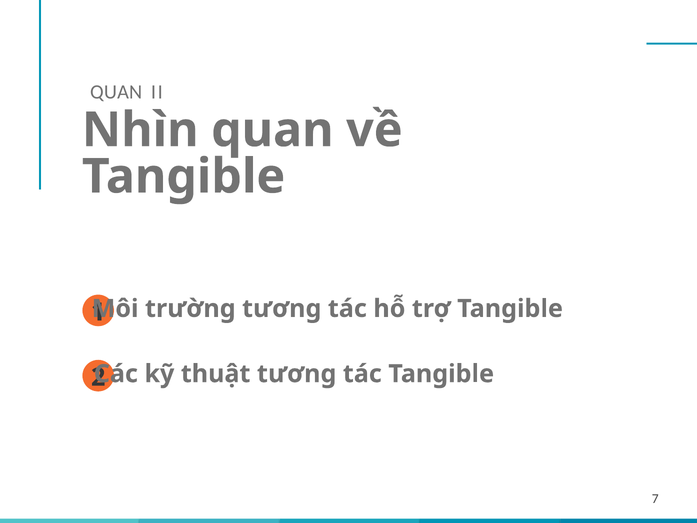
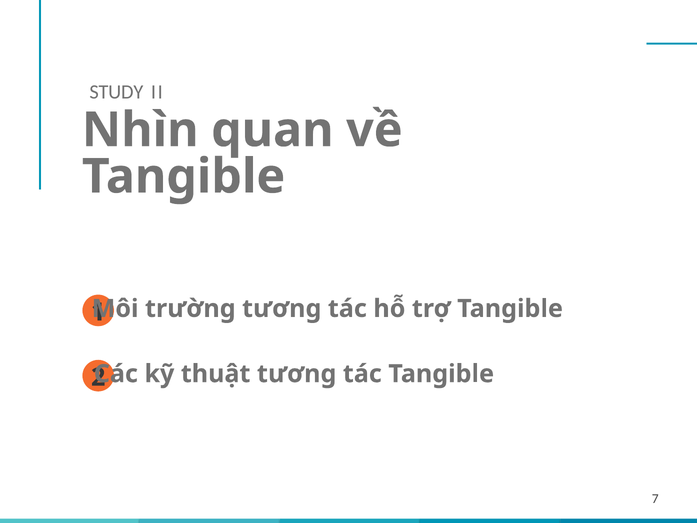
QUAN: QUAN -> STUDY (116, 92)
